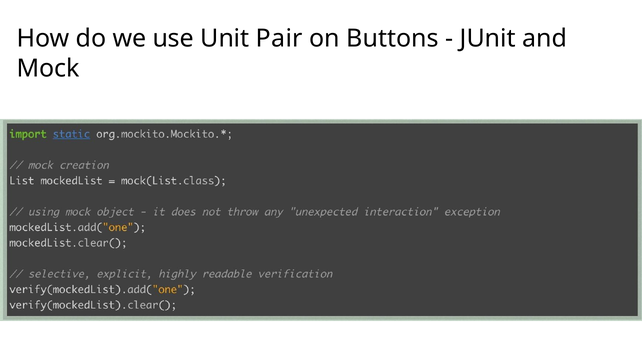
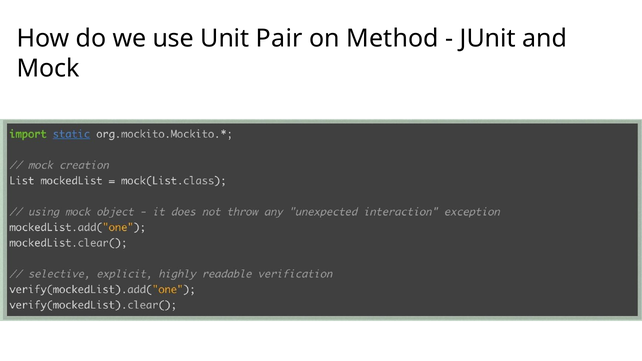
Buttons: Buttons -> Method (393, 38)
